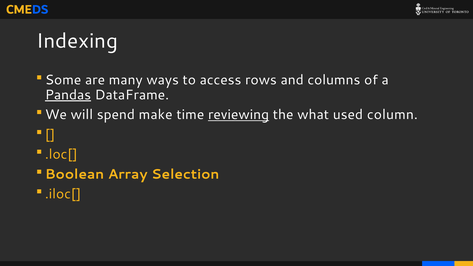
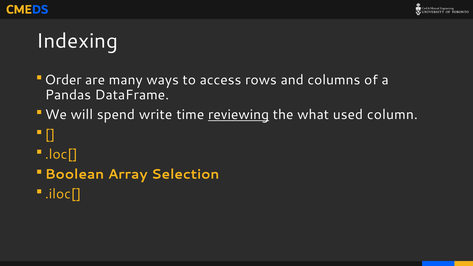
Some: Some -> Order (63, 80)
Pandas underline: present -> none (68, 95)
make: make -> write (156, 115)
